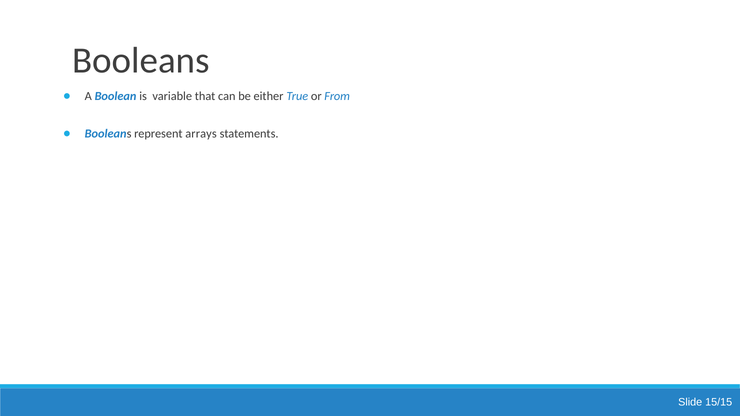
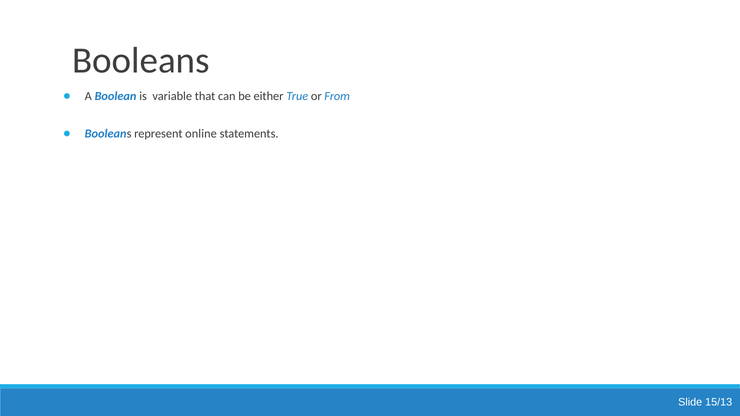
arrays: arrays -> online (201, 134)
15/15: 15/15 -> 15/13 (719, 403)
